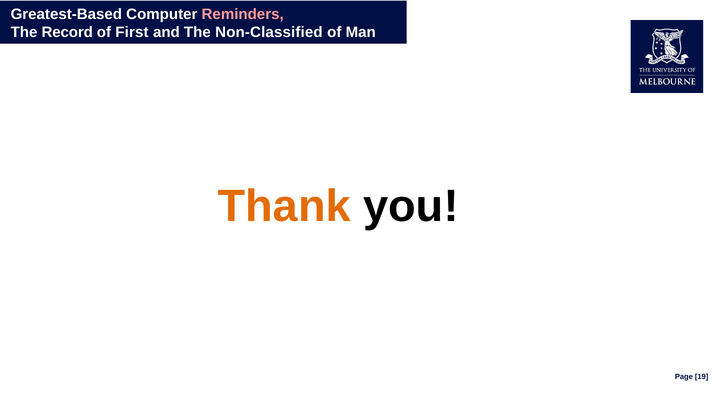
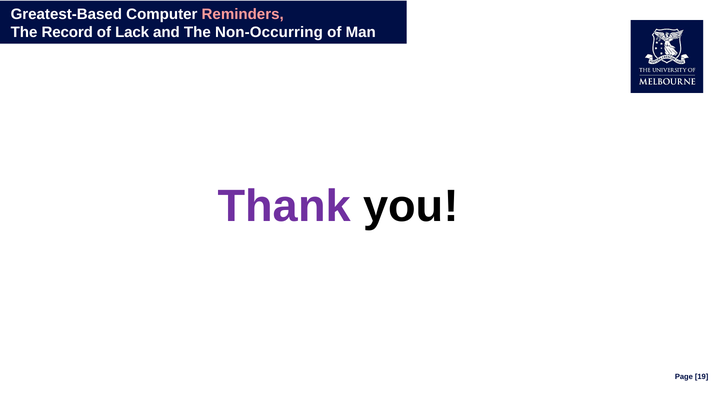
First: First -> Lack (132, 32)
Non-Classified: Non-Classified -> Non-Occurring (269, 32)
Thank colour: orange -> purple (284, 206)
